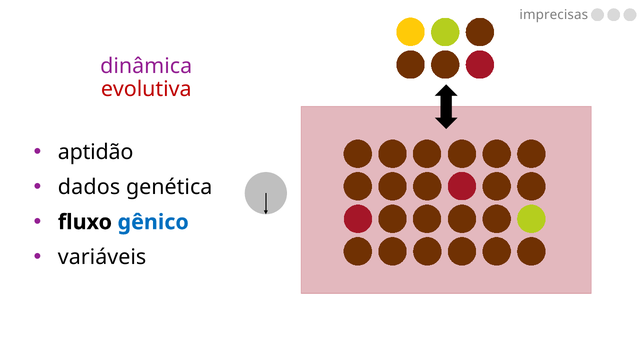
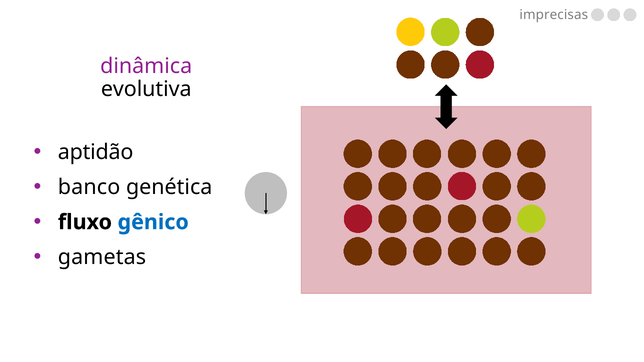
evolutiva colour: red -> black (146, 89)
dados: dados -> banco (89, 187)
variáveis: variáveis -> gametas (102, 257)
